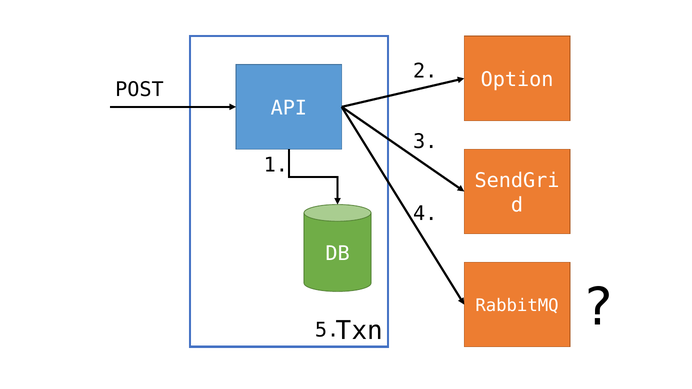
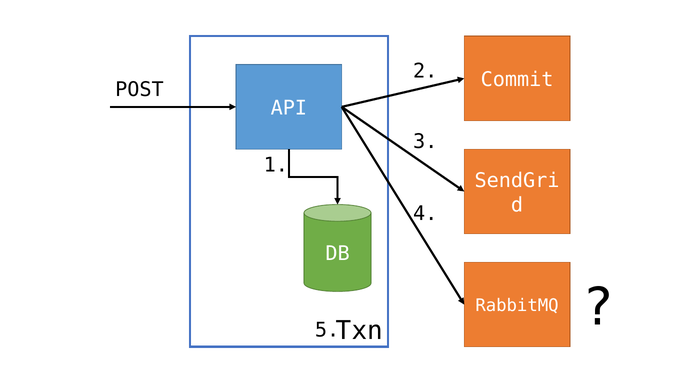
Option: Option -> Commit (517, 80)
